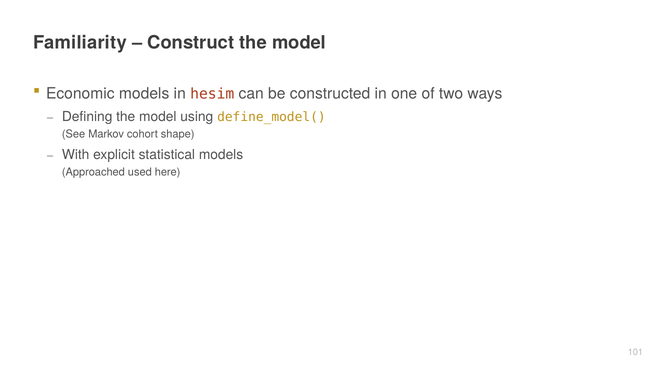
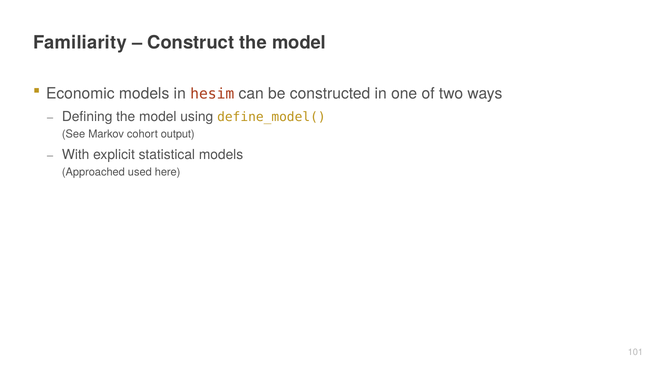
shape: shape -> output (178, 134)
